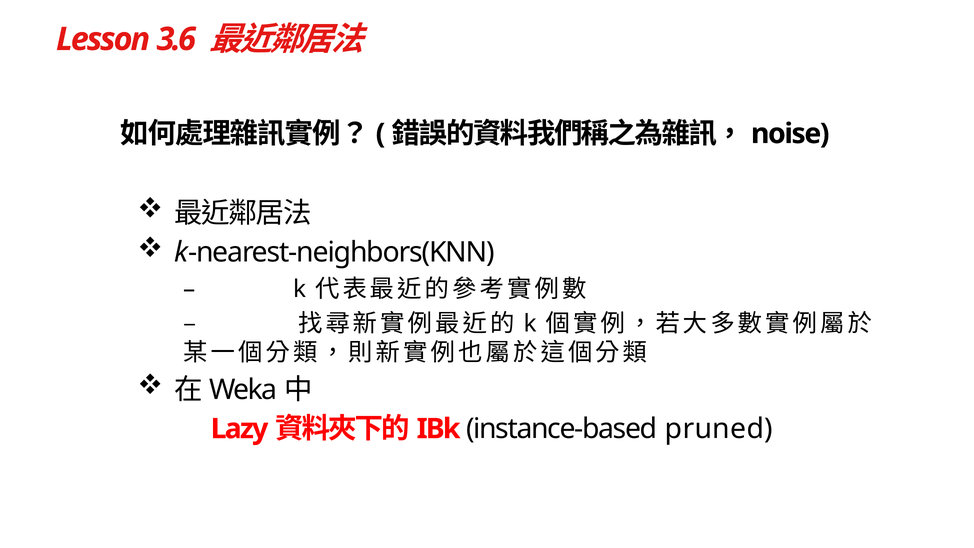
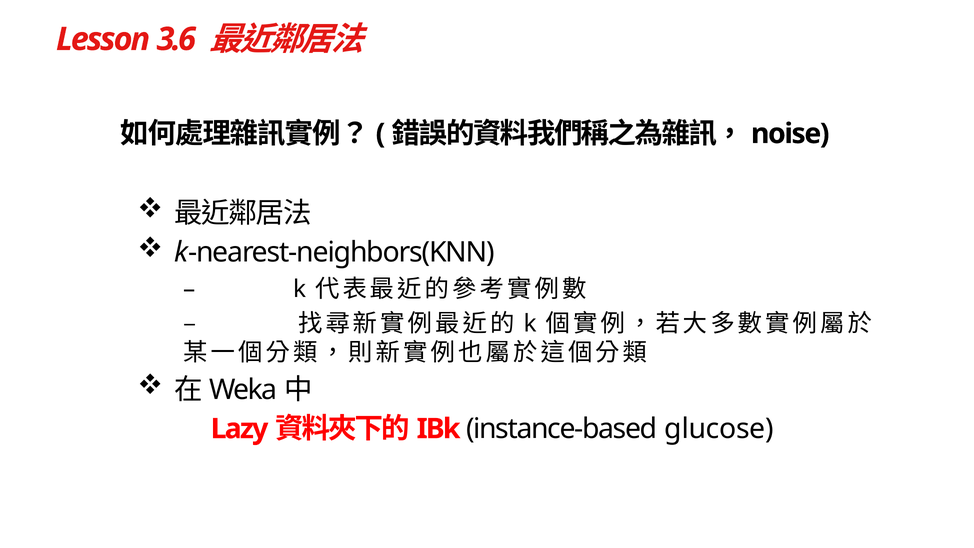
pruned: pruned -> glucose (719, 429)
